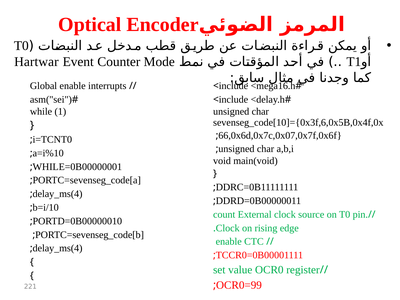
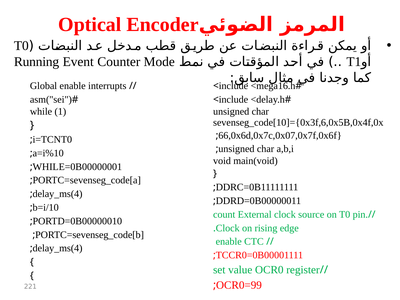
Hartwar: Hartwar -> Running (37, 62)
